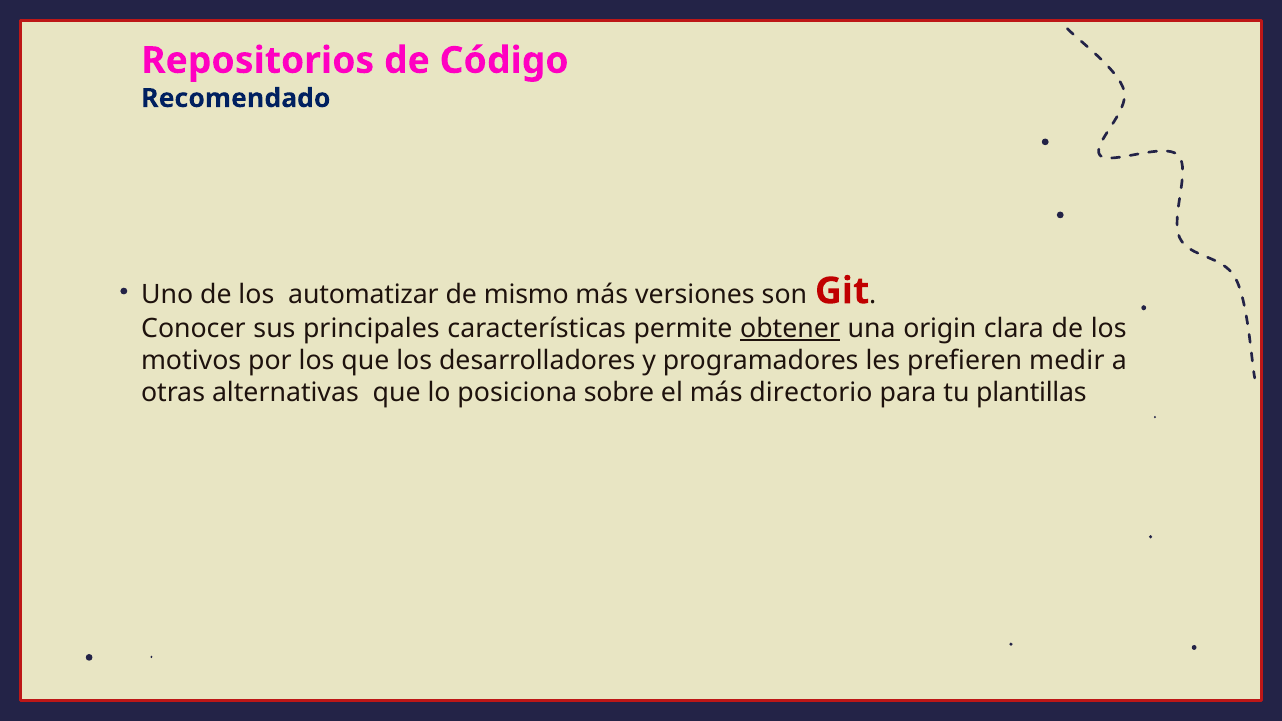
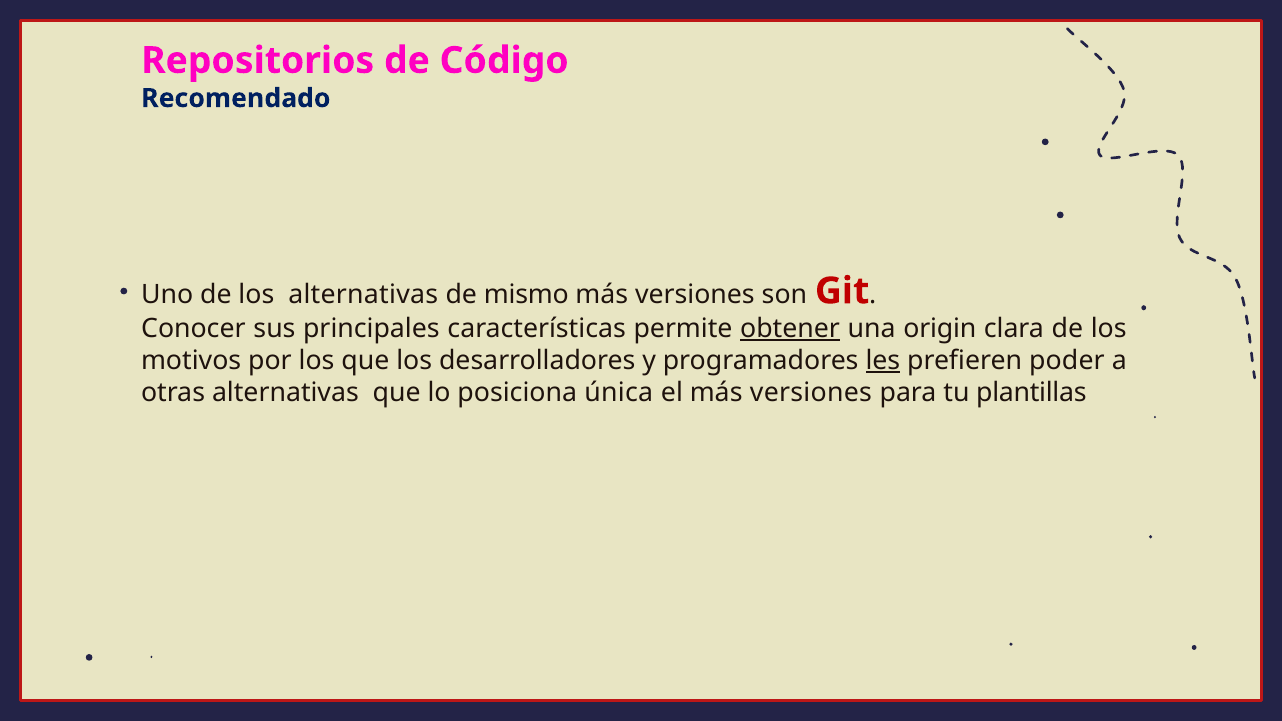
los automatizar: automatizar -> alternativas (363, 295)
les underline: none -> present (883, 361)
medir: medir -> poder (1067, 361)
sobre: sobre -> única (619, 393)
el más directorio: directorio -> versiones (811, 393)
